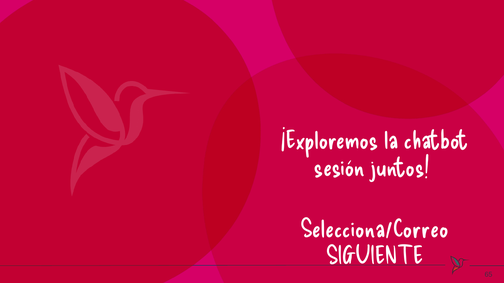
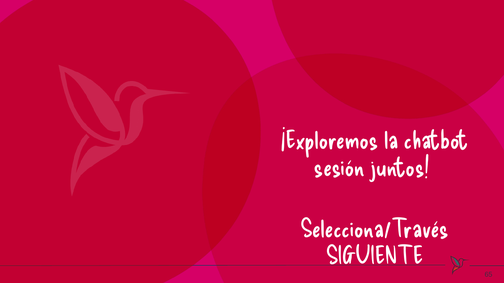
Selecciona/Correo: Selecciona/Correo -> Selecciona/Través (375, 230)
